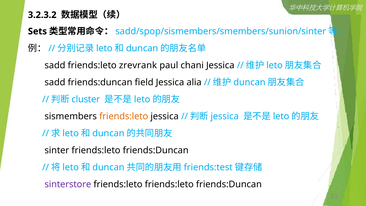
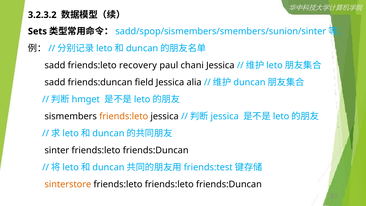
zrevrank: zrevrank -> recovery (138, 65)
cluster: cluster -> hmget (86, 99)
sinterstore colour: purple -> orange (68, 184)
